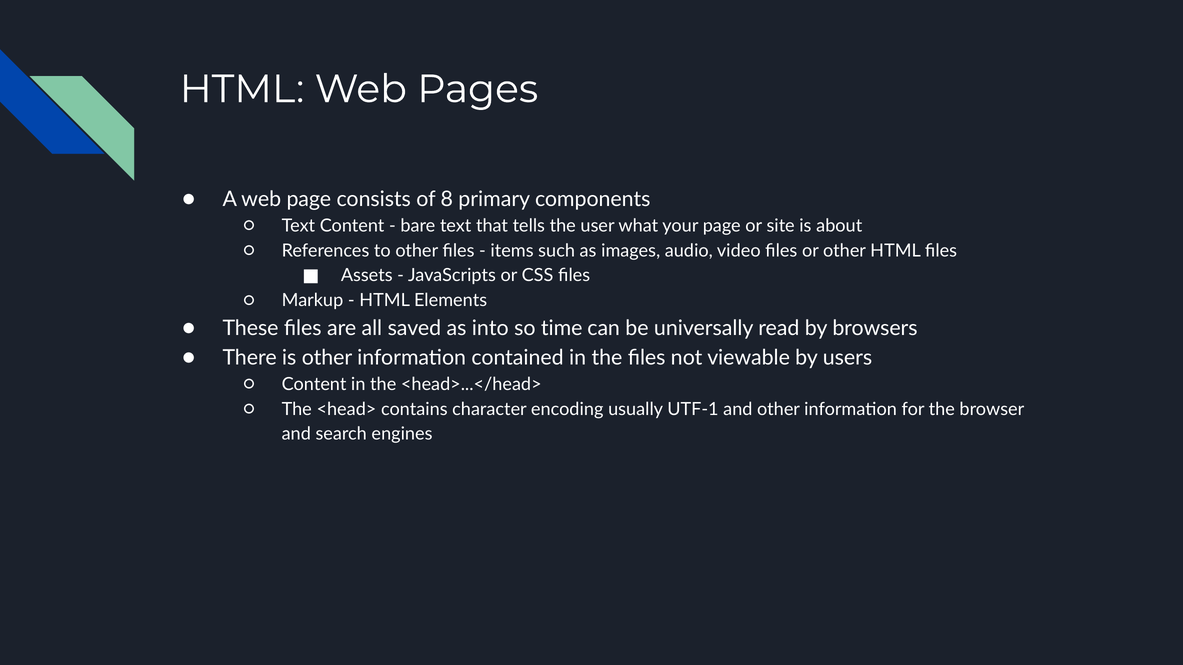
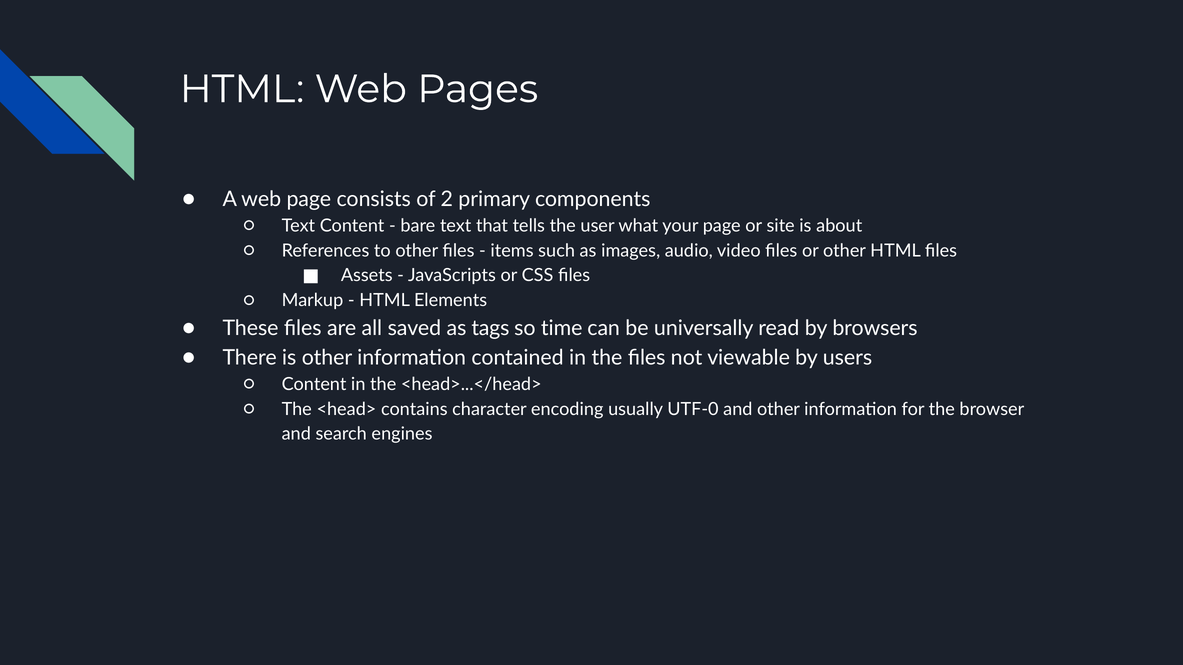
8: 8 -> 2 (447, 199)
into: into -> tags (490, 328)
UTF-1: UTF-1 -> UTF-0 (693, 409)
